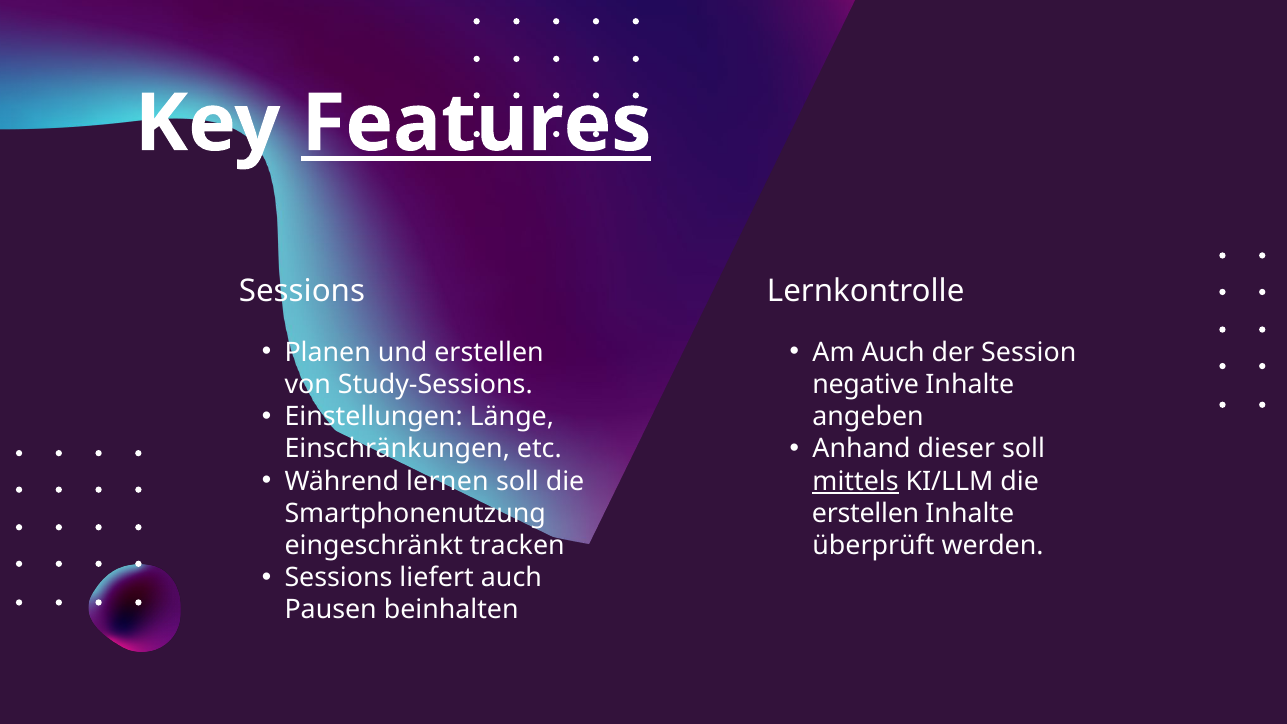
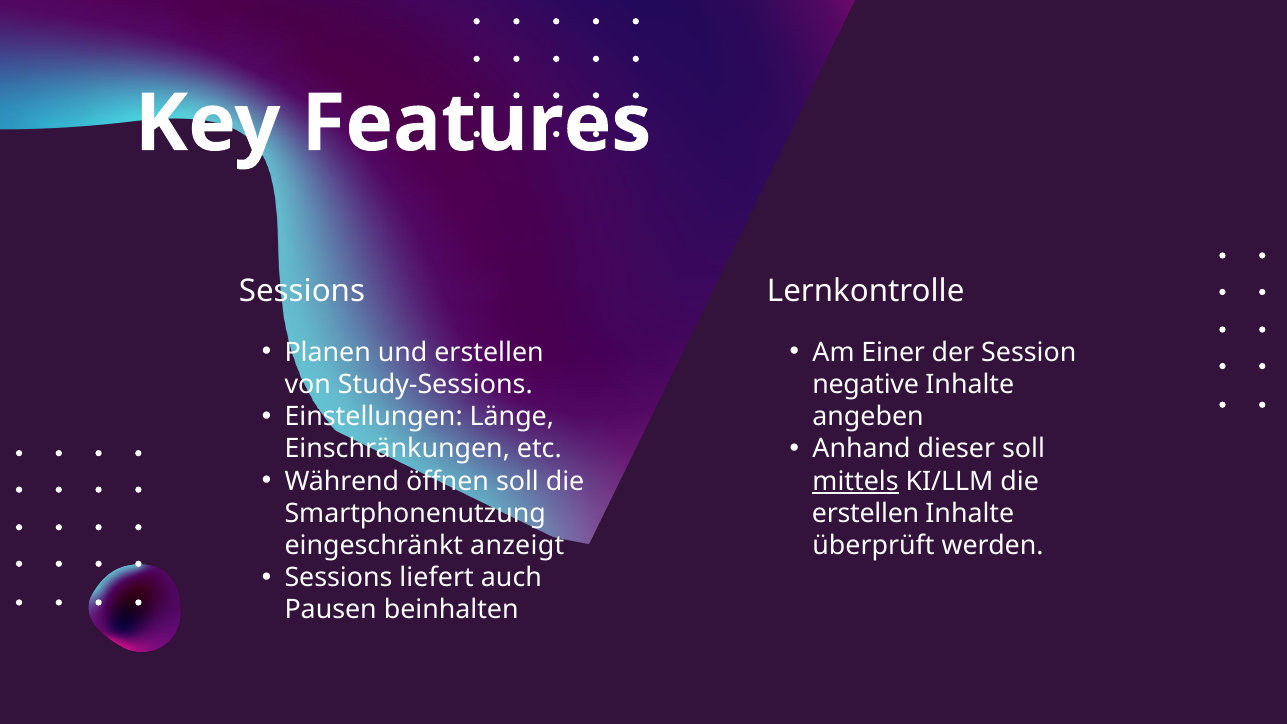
Features underline: present -> none (476, 124)
Am Auch: Auch -> Einer (893, 352)
lernen: lernen -> öffnen (448, 481)
tracken: tracken -> anzeigt (517, 546)
